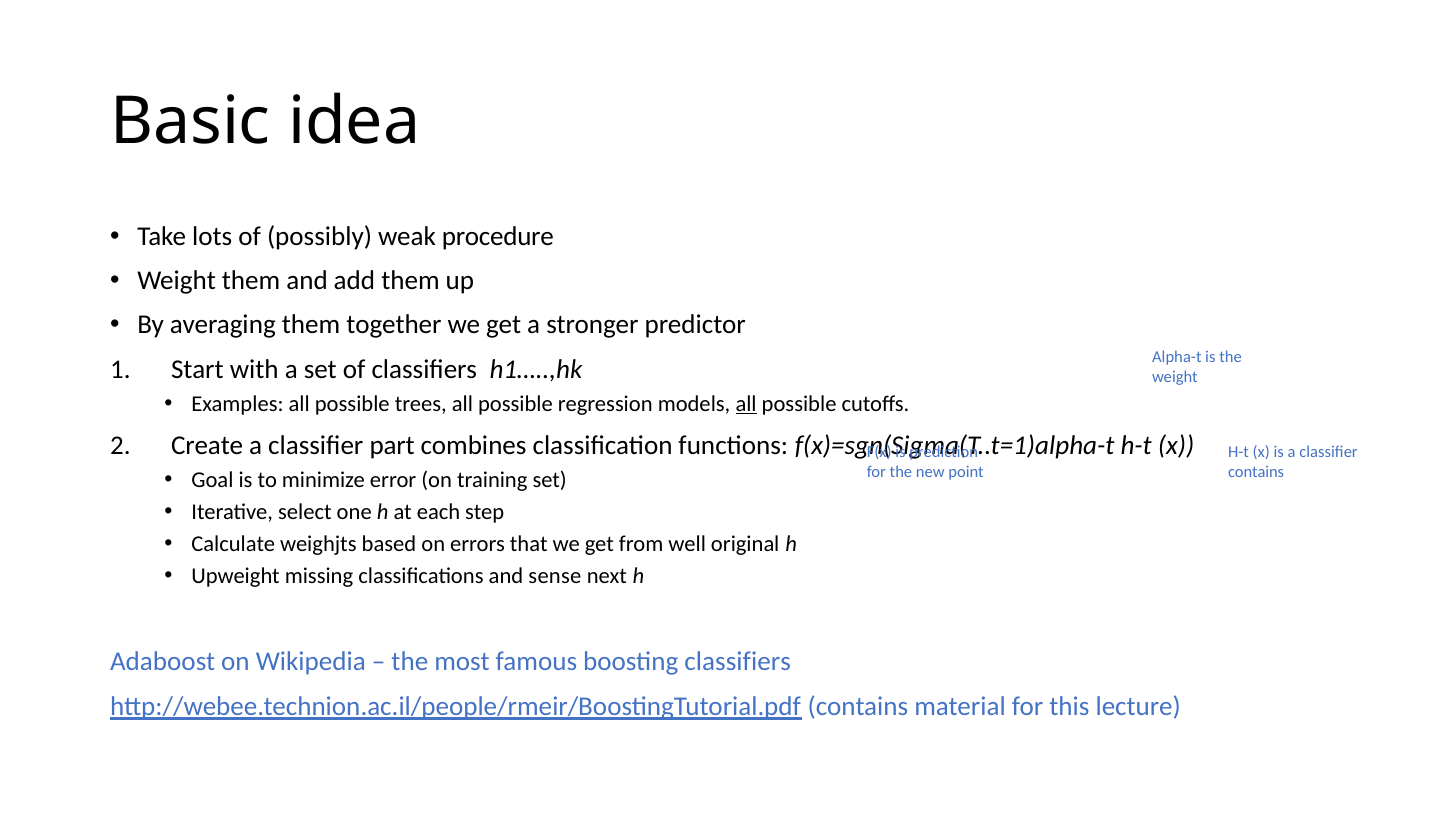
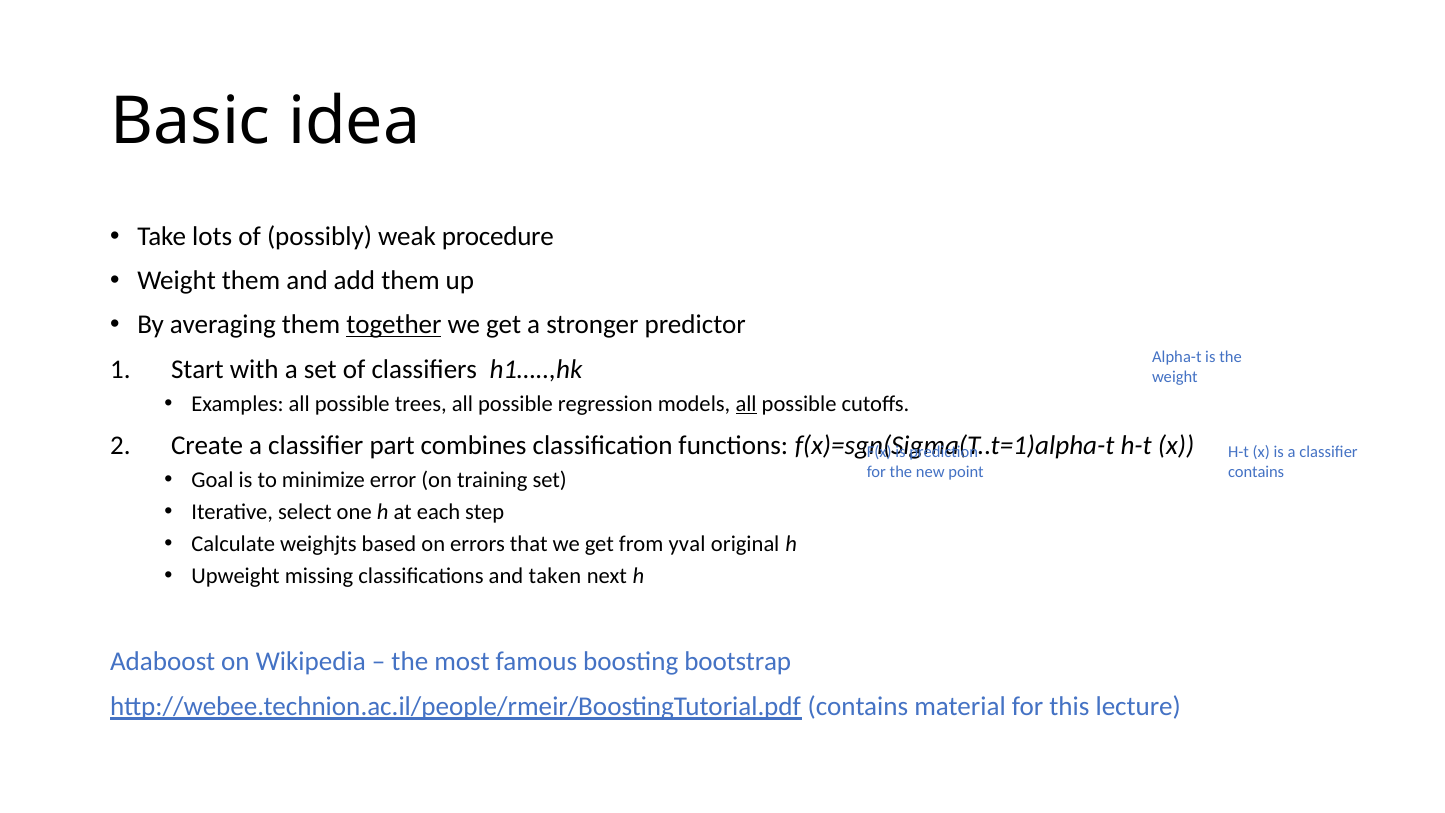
together underline: none -> present (394, 325)
well: well -> yval (687, 544)
sense: sense -> taken (555, 576)
boosting classifiers: classifiers -> bootstrap (738, 662)
